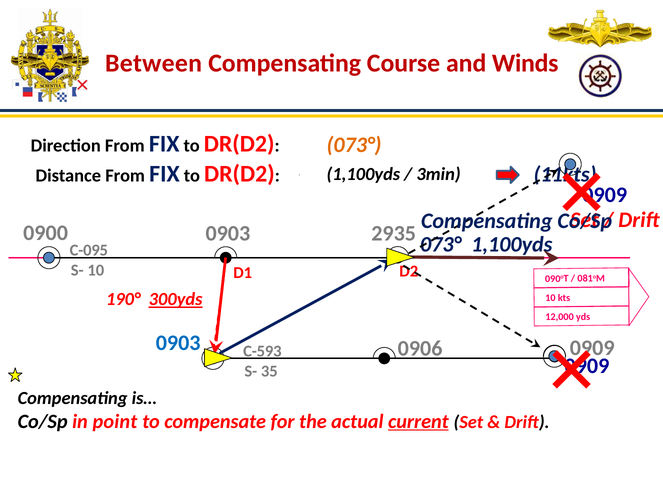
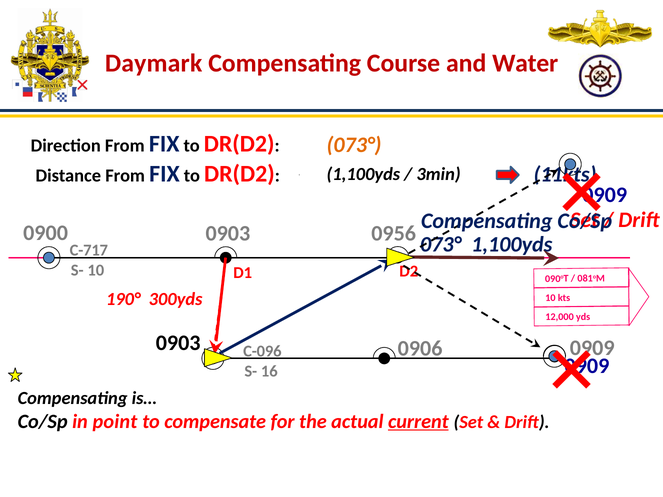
Between: Between -> Daymark (154, 63)
Winds: Winds -> Water (525, 63)
2935: 2935 -> 0956 (394, 234)
C-095: C-095 -> C-717 (89, 250)
300yds underline: present -> none (176, 299)
0903 colour: blue -> black (178, 343)
C-593: C-593 -> C-096 (262, 351)
35: 35 -> 16 (269, 371)
